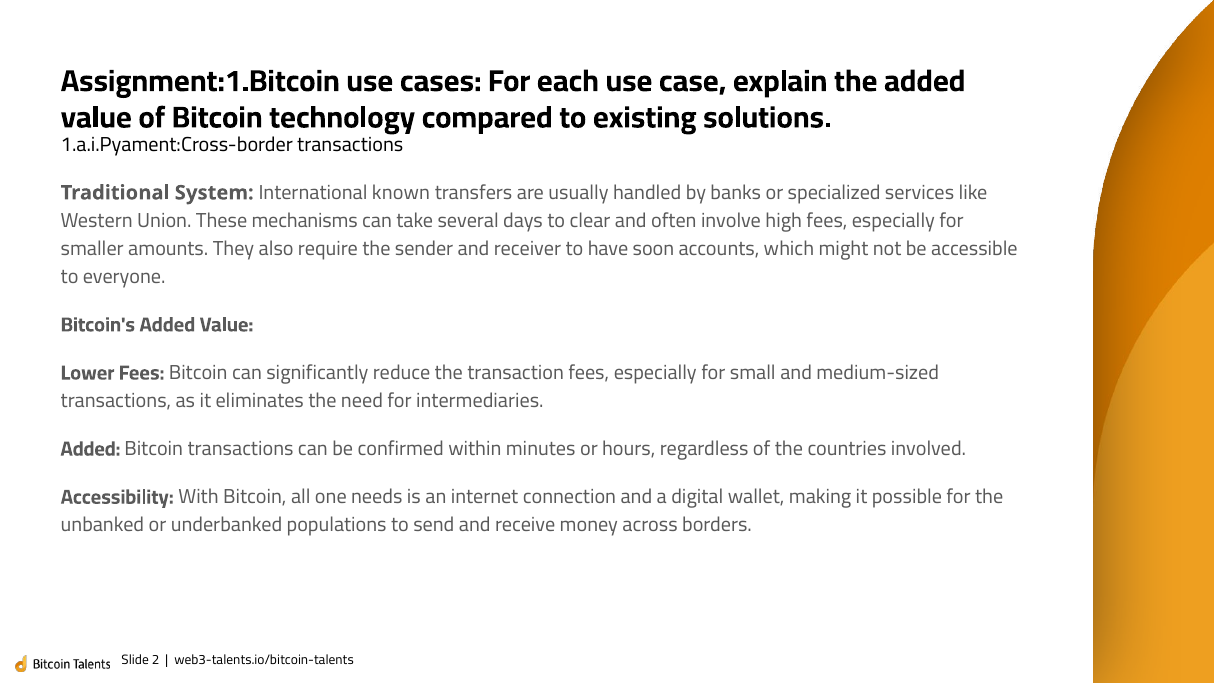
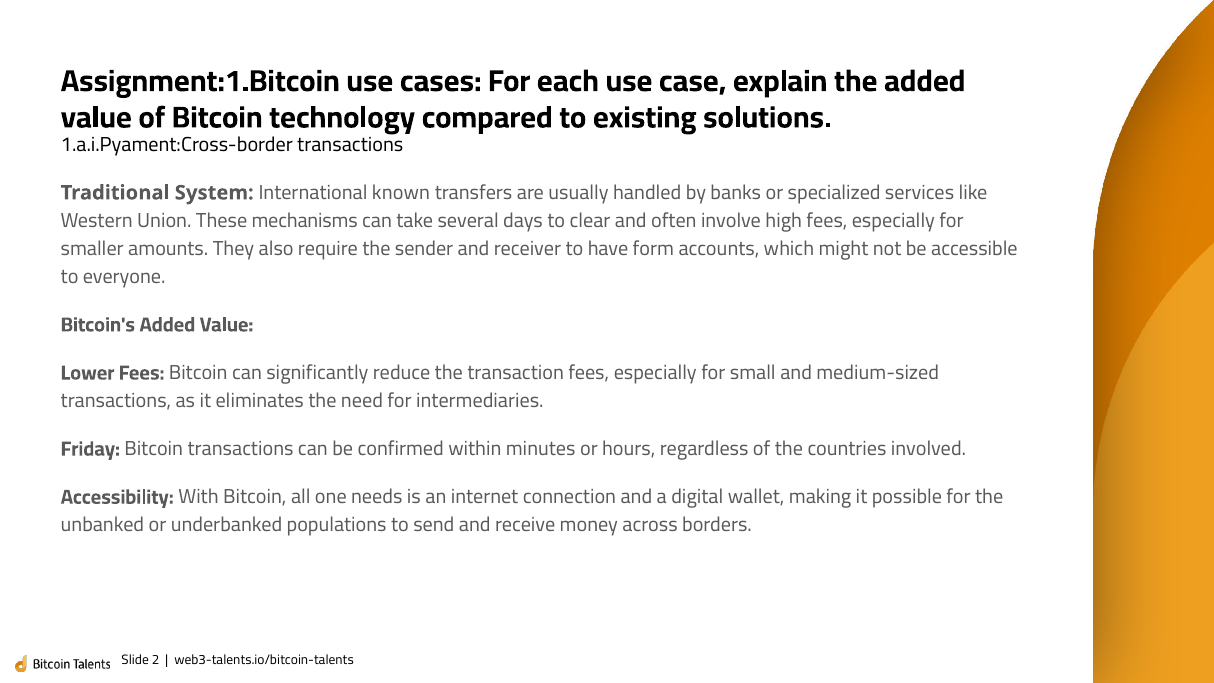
soon: soon -> form (653, 249)
Added: Added -> Friday (90, 449)
